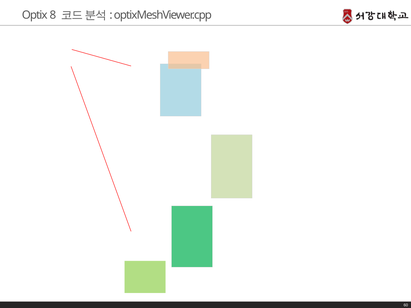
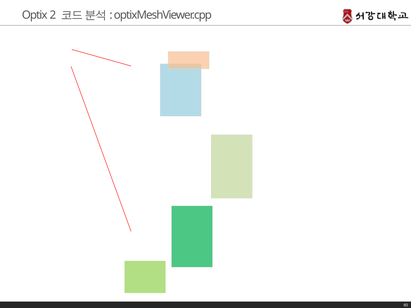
8: 8 -> 2 (53, 15)
